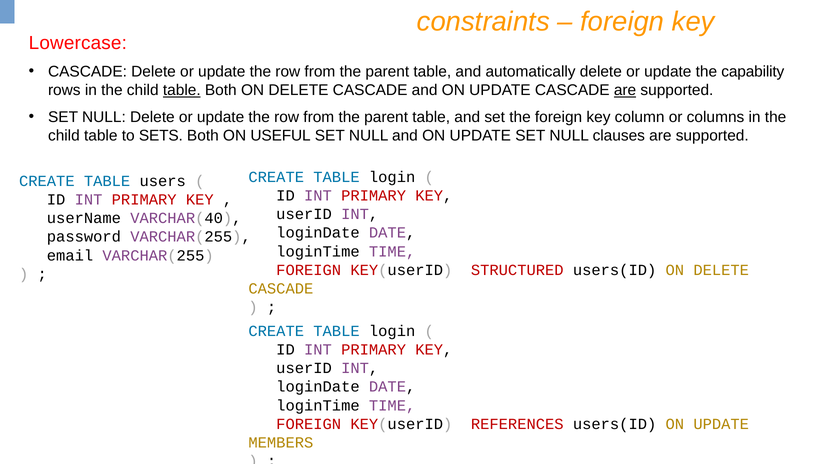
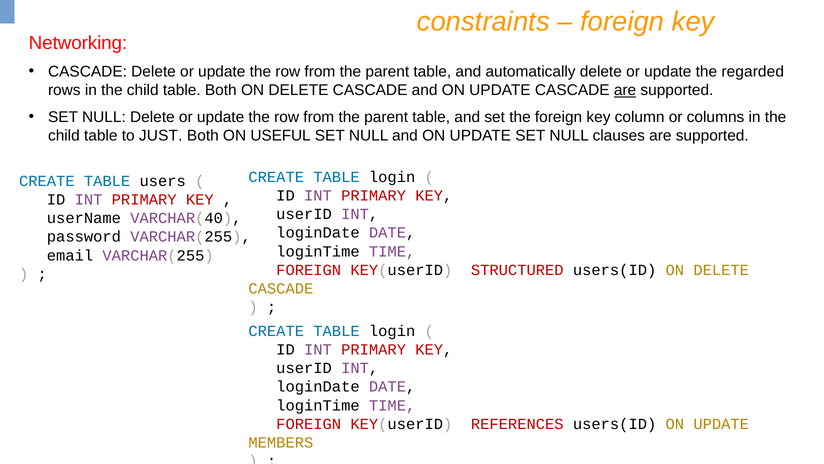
Lowercase: Lowercase -> Networking (78, 43)
capability: capability -> regarded (753, 72)
table underline: present -> none (182, 90)
SETS: SETS -> JUST (161, 135)
